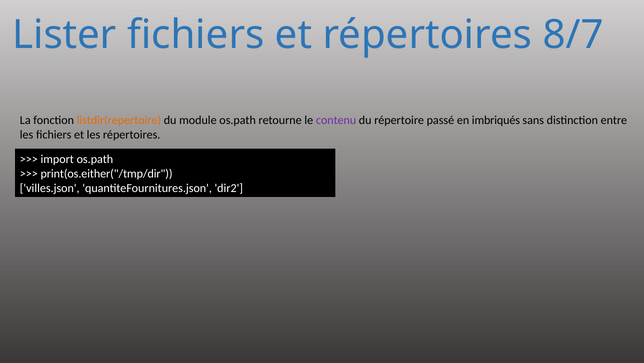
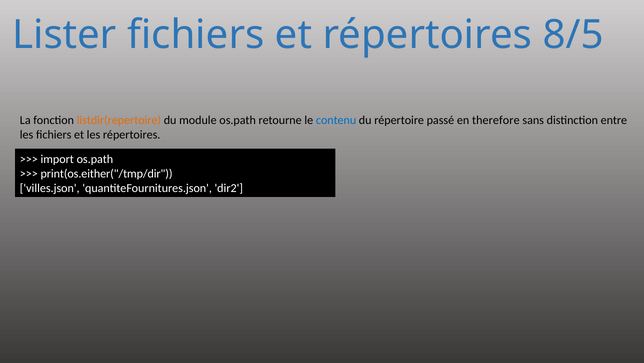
8/7: 8/7 -> 8/5 (573, 35)
contenu colour: purple -> blue (336, 120)
imbriqués: imbriqués -> therefore (496, 120)
